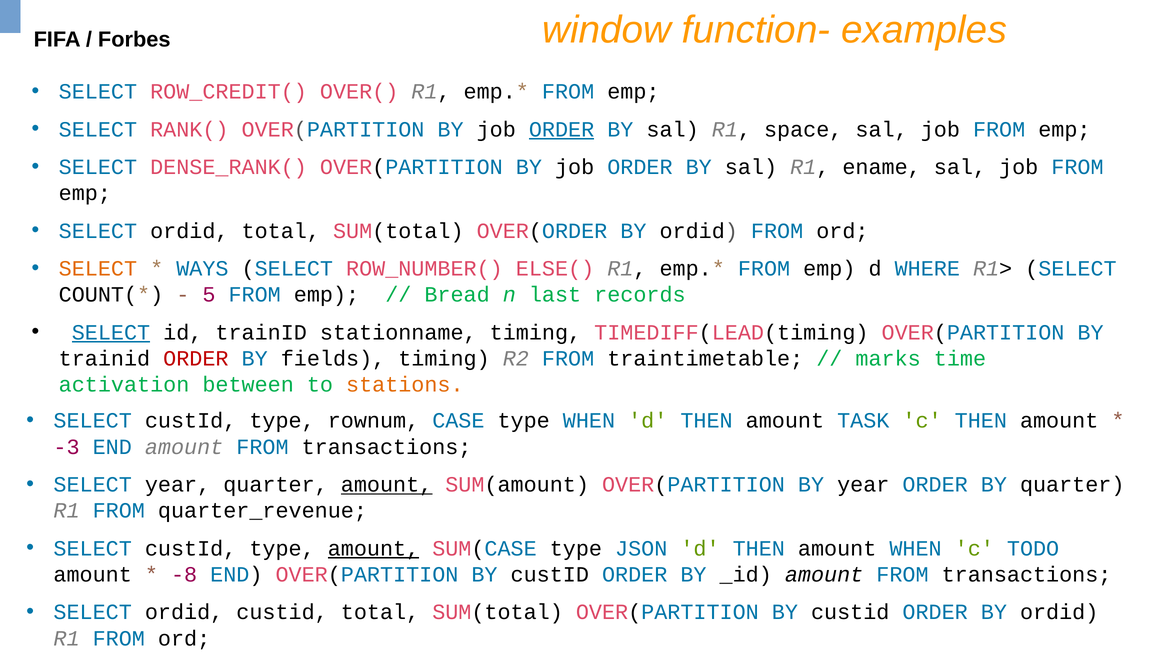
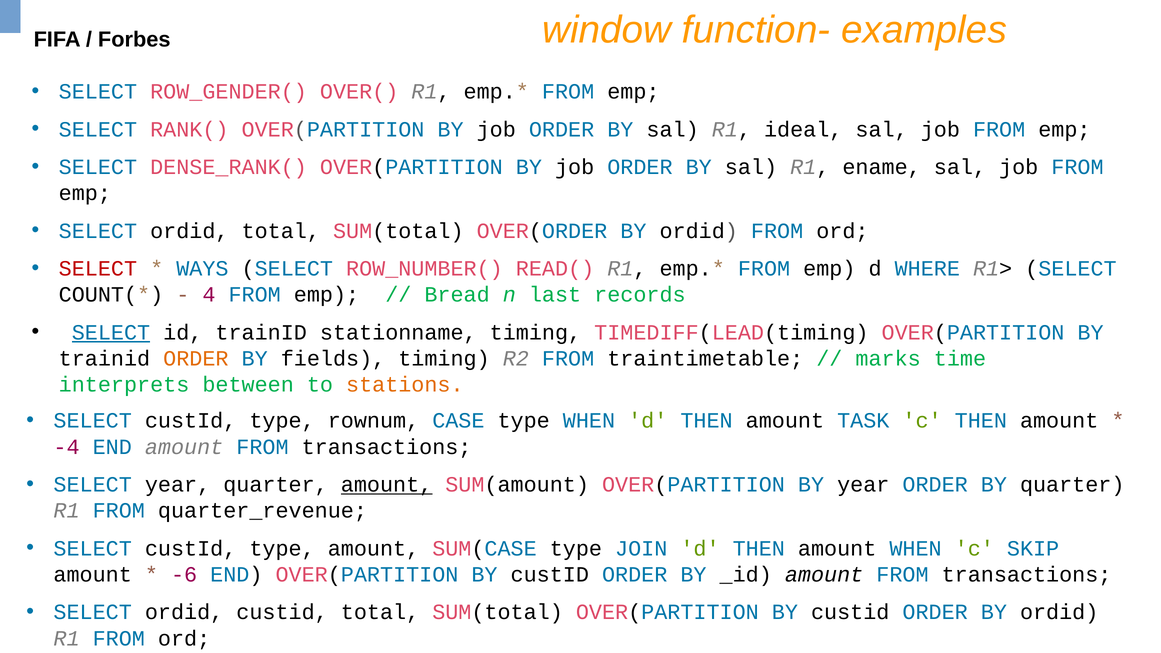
ROW_CREDIT(: ROW_CREDIT( -> ROW_GENDER( (229, 92)
ORDER underline: present -> none (562, 129)
space: space -> ideal (803, 129)
SELECT colour: orange -> red (98, 269)
ELSE(: ELSE( -> READ( (555, 269)
5: 5 -> 4 (209, 295)
ORDER colour: red -> orange (196, 359)
activation: activation -> interprets (124, 385)
-3: -3 -> -4 (67, 447)
amount underline: present -> none (373, 548)
JSON: JSON -> JOIN (641, 548)
TODO: TODO -> SKIP (1033, 548)
-8: -8 -> -6 (184, 575)
